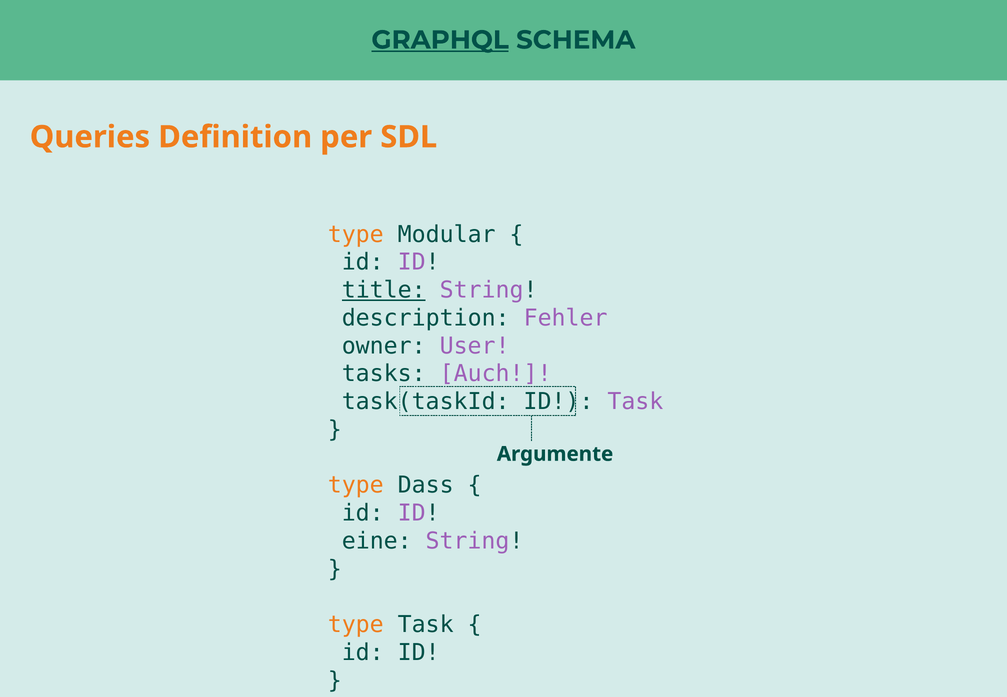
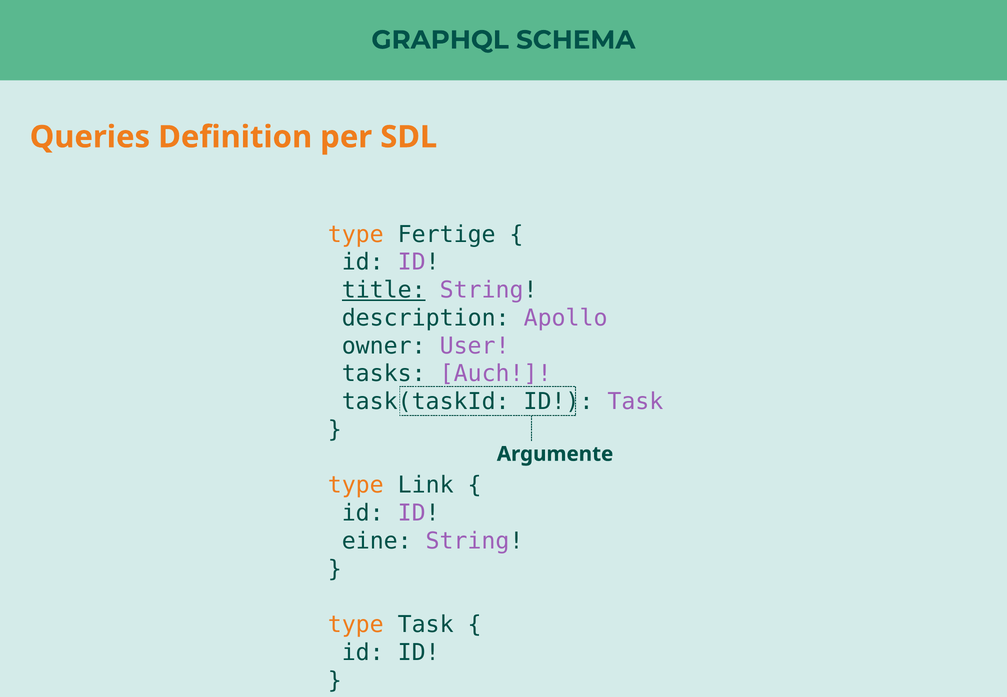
GRAPHQL underline: present -> none (440, 40)
Modular: Modular -> Fertige (447, 234)
Fehler: Fehler -> Apollo (566, 318)
Dass: Dass -> Link (426, 485)
